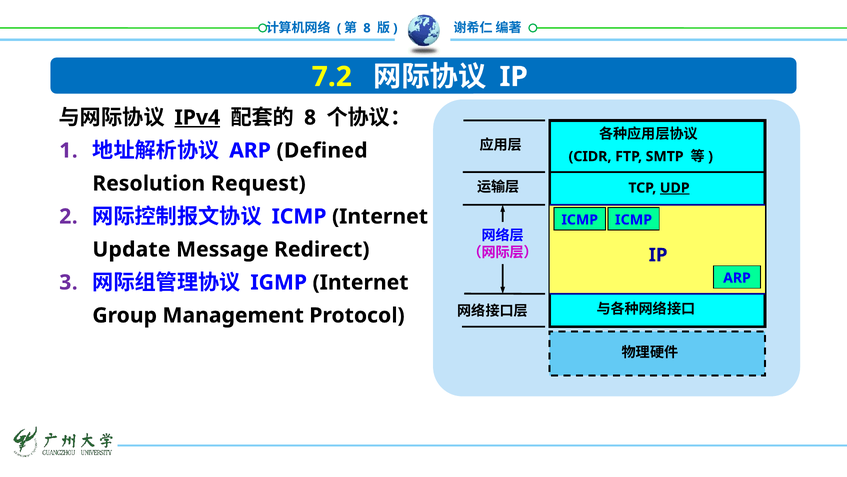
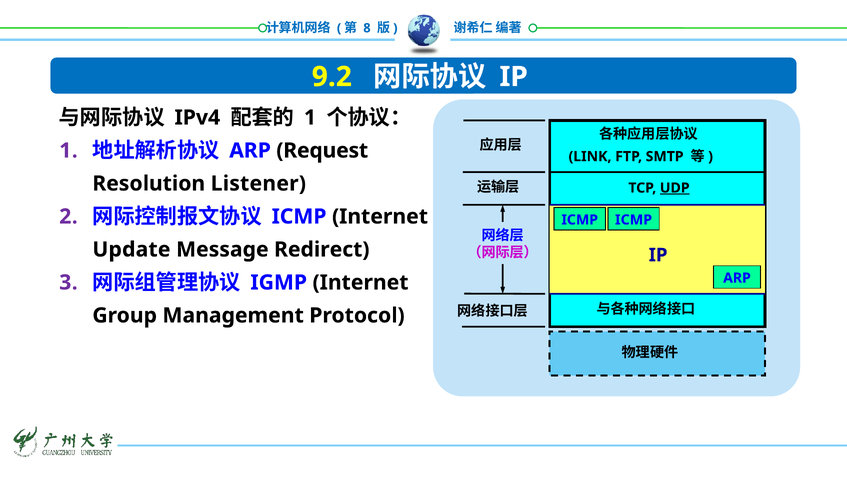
7.2: 7.2 -> 9.2 (332, 77)
IPv4 underline: present -> none (197, 117)
8: 8 -> 1 (310, 117)
Defined: Defined -> Request (322, 150)
CIDR: CIDR -> LINK (590, 156)
Request: Request -> Listener (258, 183)
